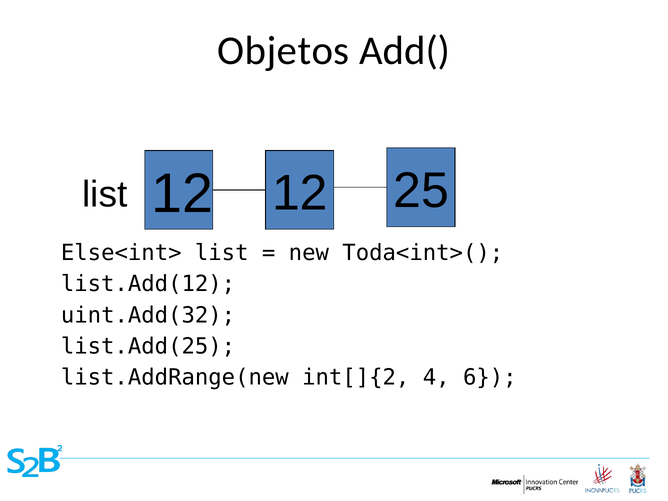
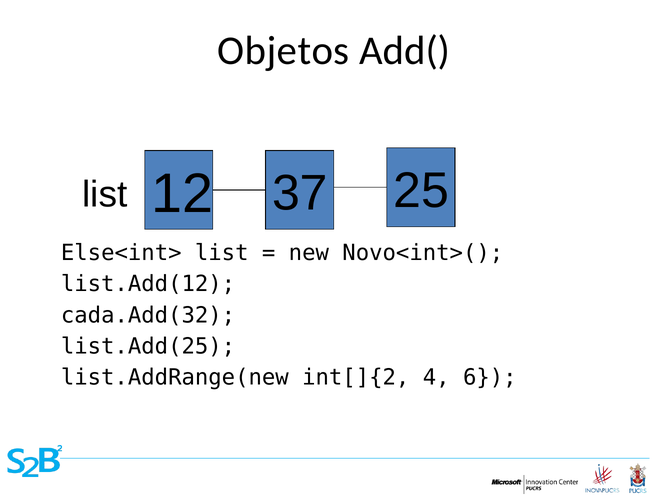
list 12: 12 -> 37 (300, 193)
Toda<int>(: Toda<int>( -> Novo<int>( (423, 253)
uint.Add(32: uint.Add(32 -> cada.Add(32 (148, 315)
